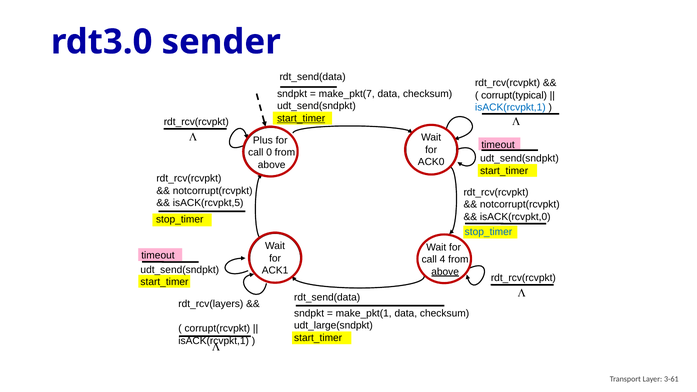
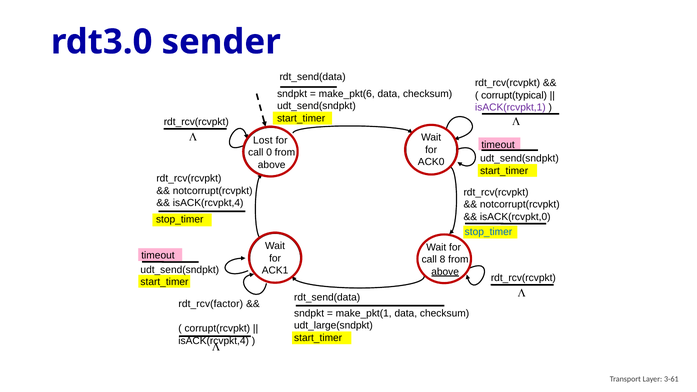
make_pkt(7: make_pkt(7 -> make_pkt(6 (347, 94)
isACK(rcvpkt,1 colour: blue -> purple (510, 108)
start_timer underline: present -> none (301, 118)
Plus: Plus -> Lost (263, 140)
isACK(rcvpkt,5: isACK(rcvpkt,5 -> isACK(rcvpkt,4 (208, 203)
4: 4 -> 8 (443, 260)
rdt_rcv(layers: rdt_rcv(layers -> rdt_rcv(factor (211, 304)
isACK(rcvpkt,1: isACK(rcvpkt,1 -> isACK(rcvpkt,4 (214, 341)
